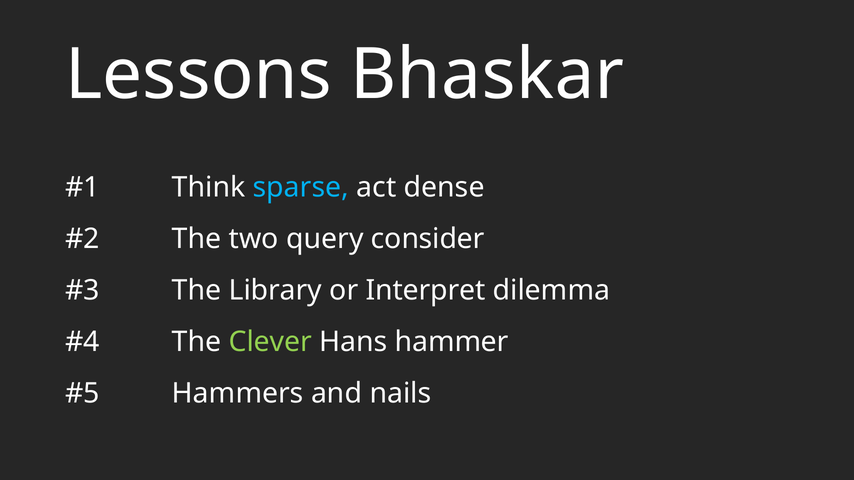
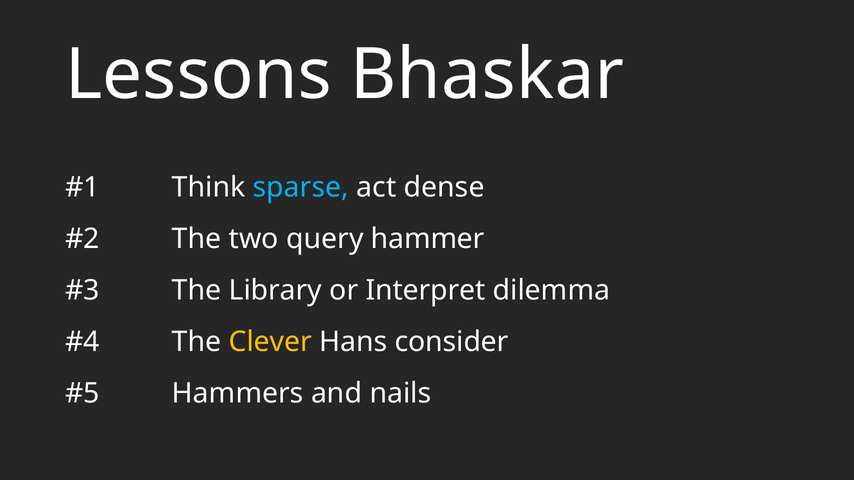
consider: consider -> hammer (428, 239)
Clever colour: light green -> yellow (270, 342)
hammer: hammer -> consider (452, 342)
